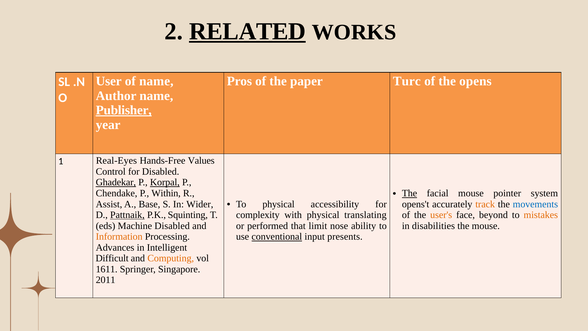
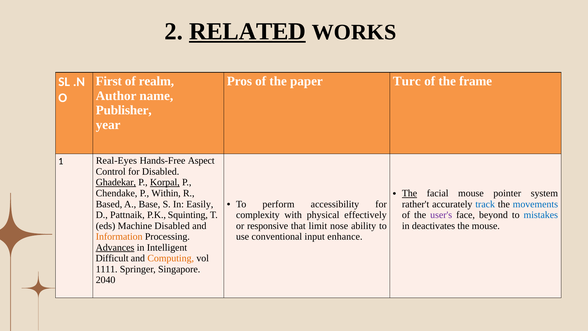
User: User -> First (109, 81)
of name: name -> realm (156, 81)
opens: opens -> frame (476, 81)
Publisher underline: present -> none (124, 110)
Values: Values -> Aspect (201, 161)
Assist: Assist -> Based (109, 204)
Wider: Wider -> Easily (200, 204)
To physical: physical -> perform (278, 204)
opens't: opens't -> rather't (416, 204)
track colour: orange -> blue (485, 204)
Pattnaik underline: present -> none (127, 215)
translating: translating -> effectively (366, 215)
user's colour: orange -> purple (441, 215)
mistakes colour: orange -> blue (541, 215)
performed: performed -> responsive (268, 226)
disabilities: disabilities -> deactivates (433, 226)
conventional underline: present -> none (277, 237)
presents: presents -> enhance (345, 237)
Advances underline: none -> present (115, 247)
1611: 1611 -> 1111 (107, 269)
2011: 2011 -> 2040 (106, 280)
